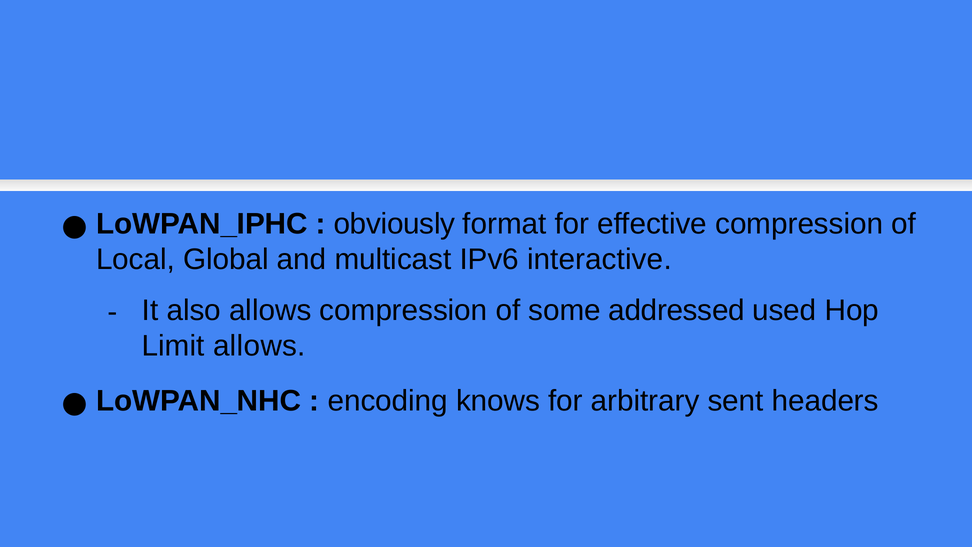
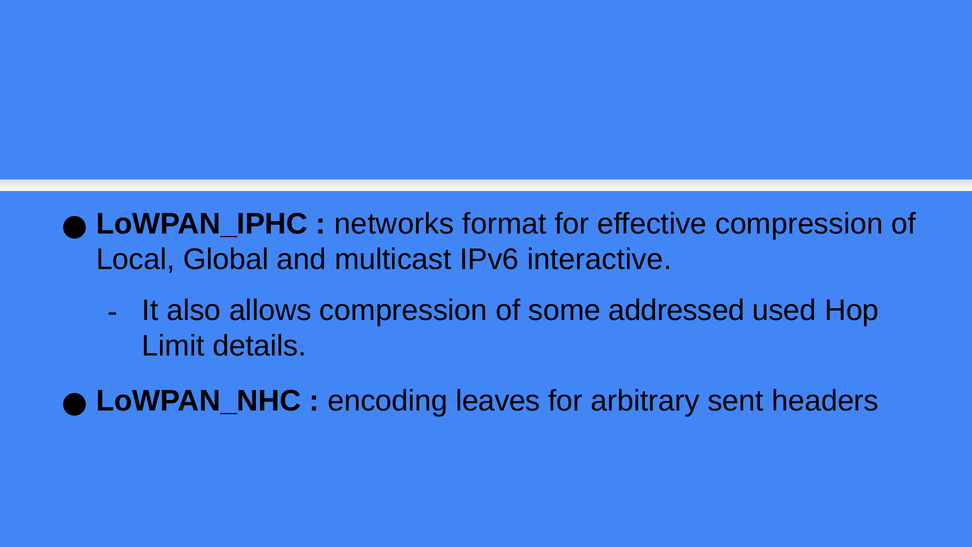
obviously: obviously -> networks (394, 224)
Limit allows: allows -> details (260, 346)
knows: knows -> leaves (498, 401)
